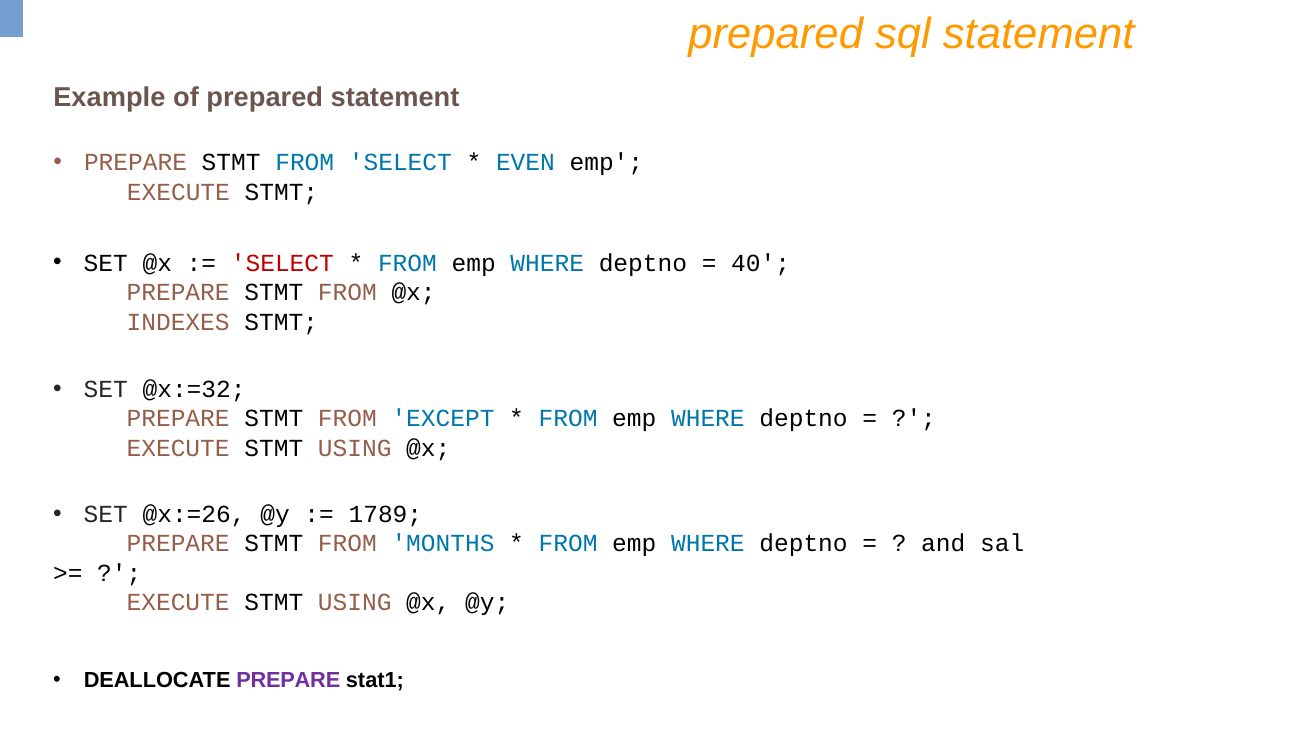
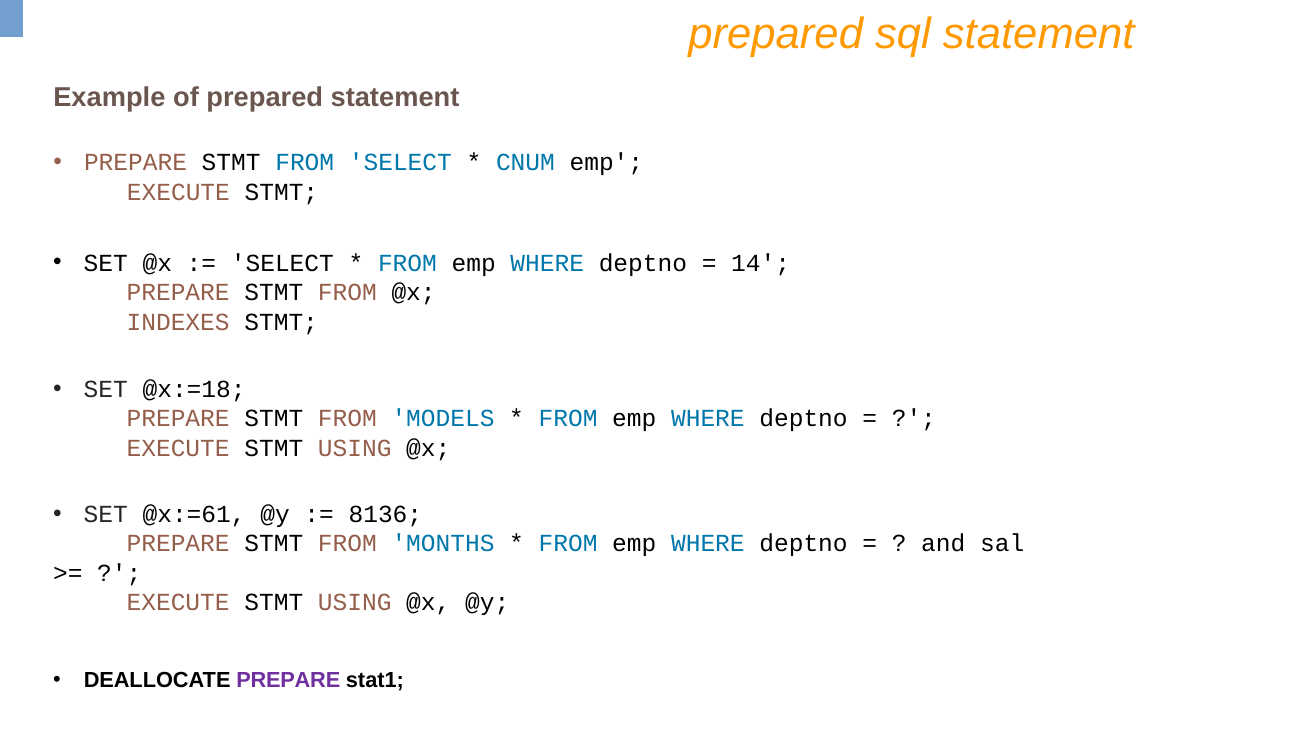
EVEN: EVEN -> CNUM (525, 163)
SELECT colour: red -> black (282, 263)
40: 40 -> 14 (761, 263)
@x:=32: @x:=32 -> @x:=18 (194, 389)
EXCEPT: EXCEPT -> MODELS (443, 419)
@x:=26: @x:=26 -> @x:=61 (194, 514)
1789: 1789 -> 8136 (385, 514)
